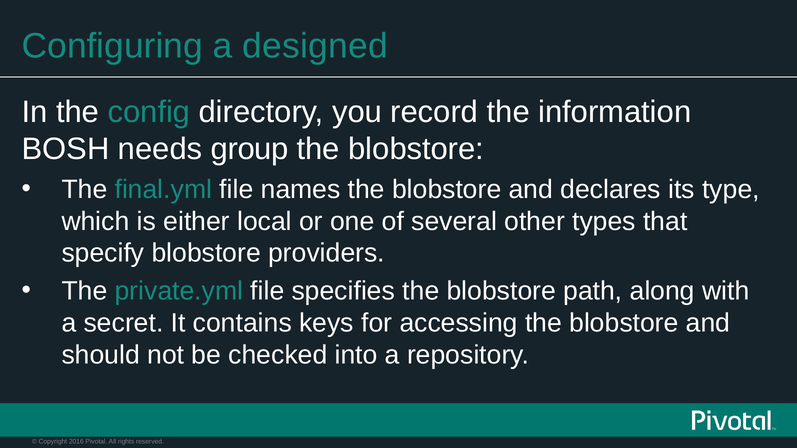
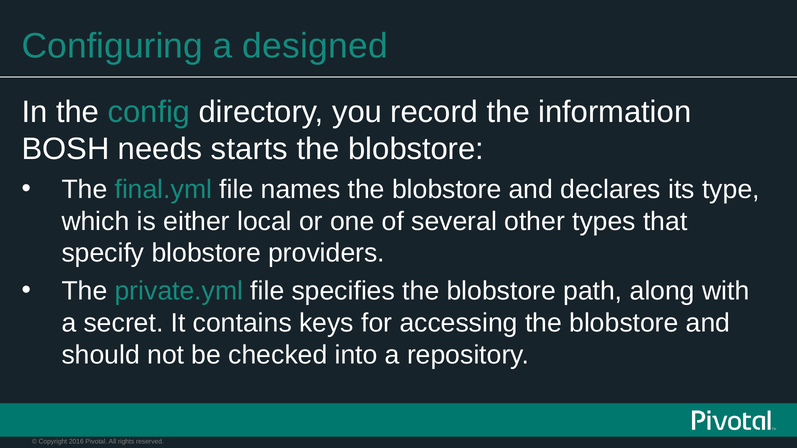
group: group -> starts (249, 149)
